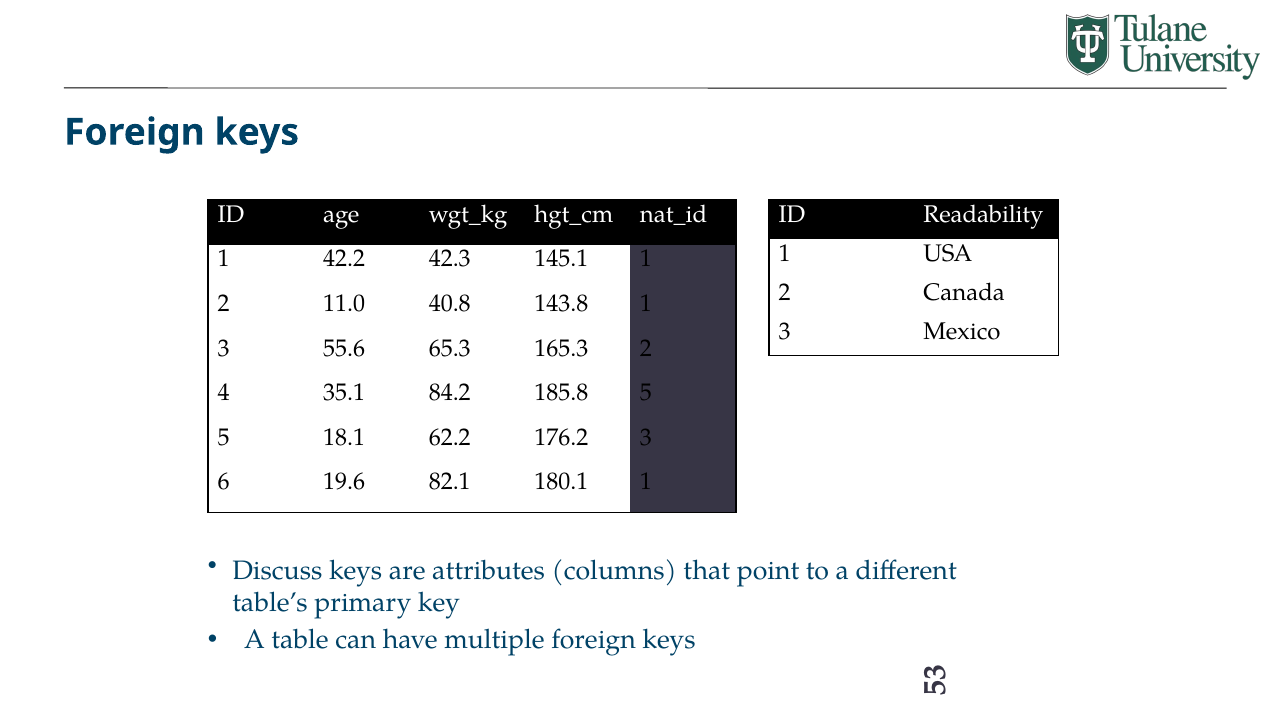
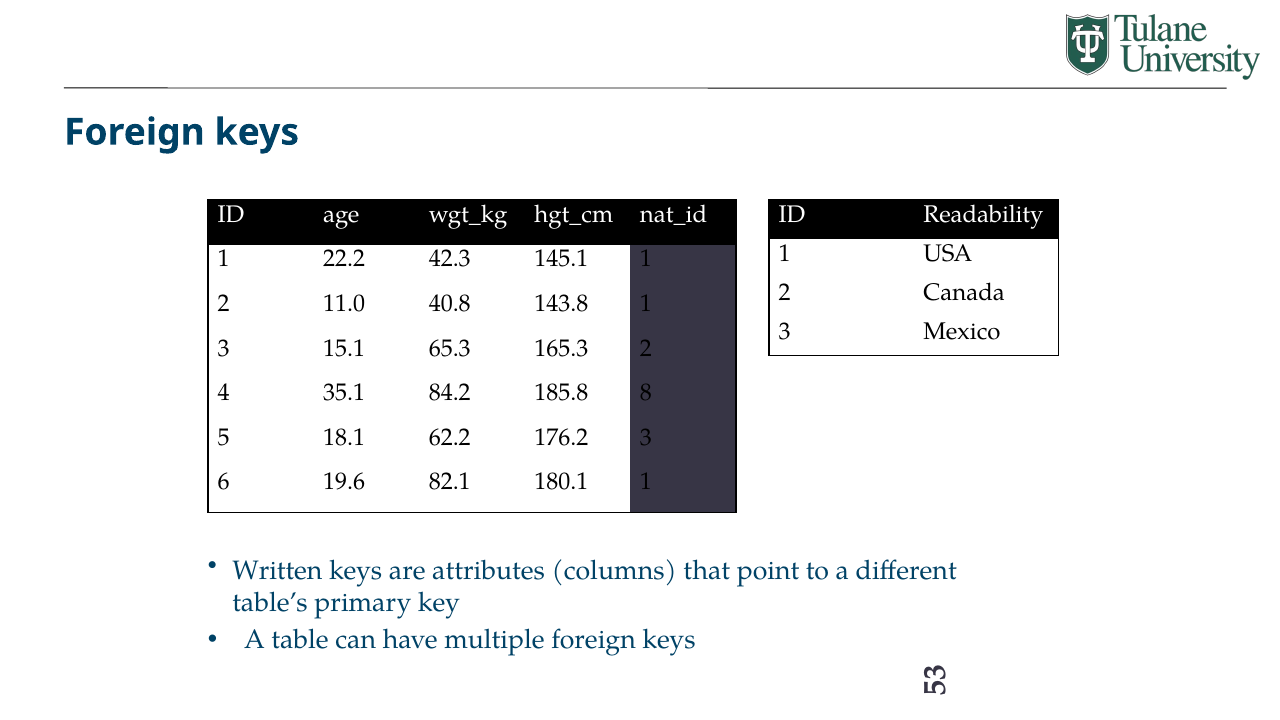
42.2: 42.2 -> 22.2 (344, 259)
55.6: 55.6 -> 15.1 (344, 348)
185.8 5: 5 -> 8 (646, 393)
Discuss: Discuss -> Written (277, 570)
